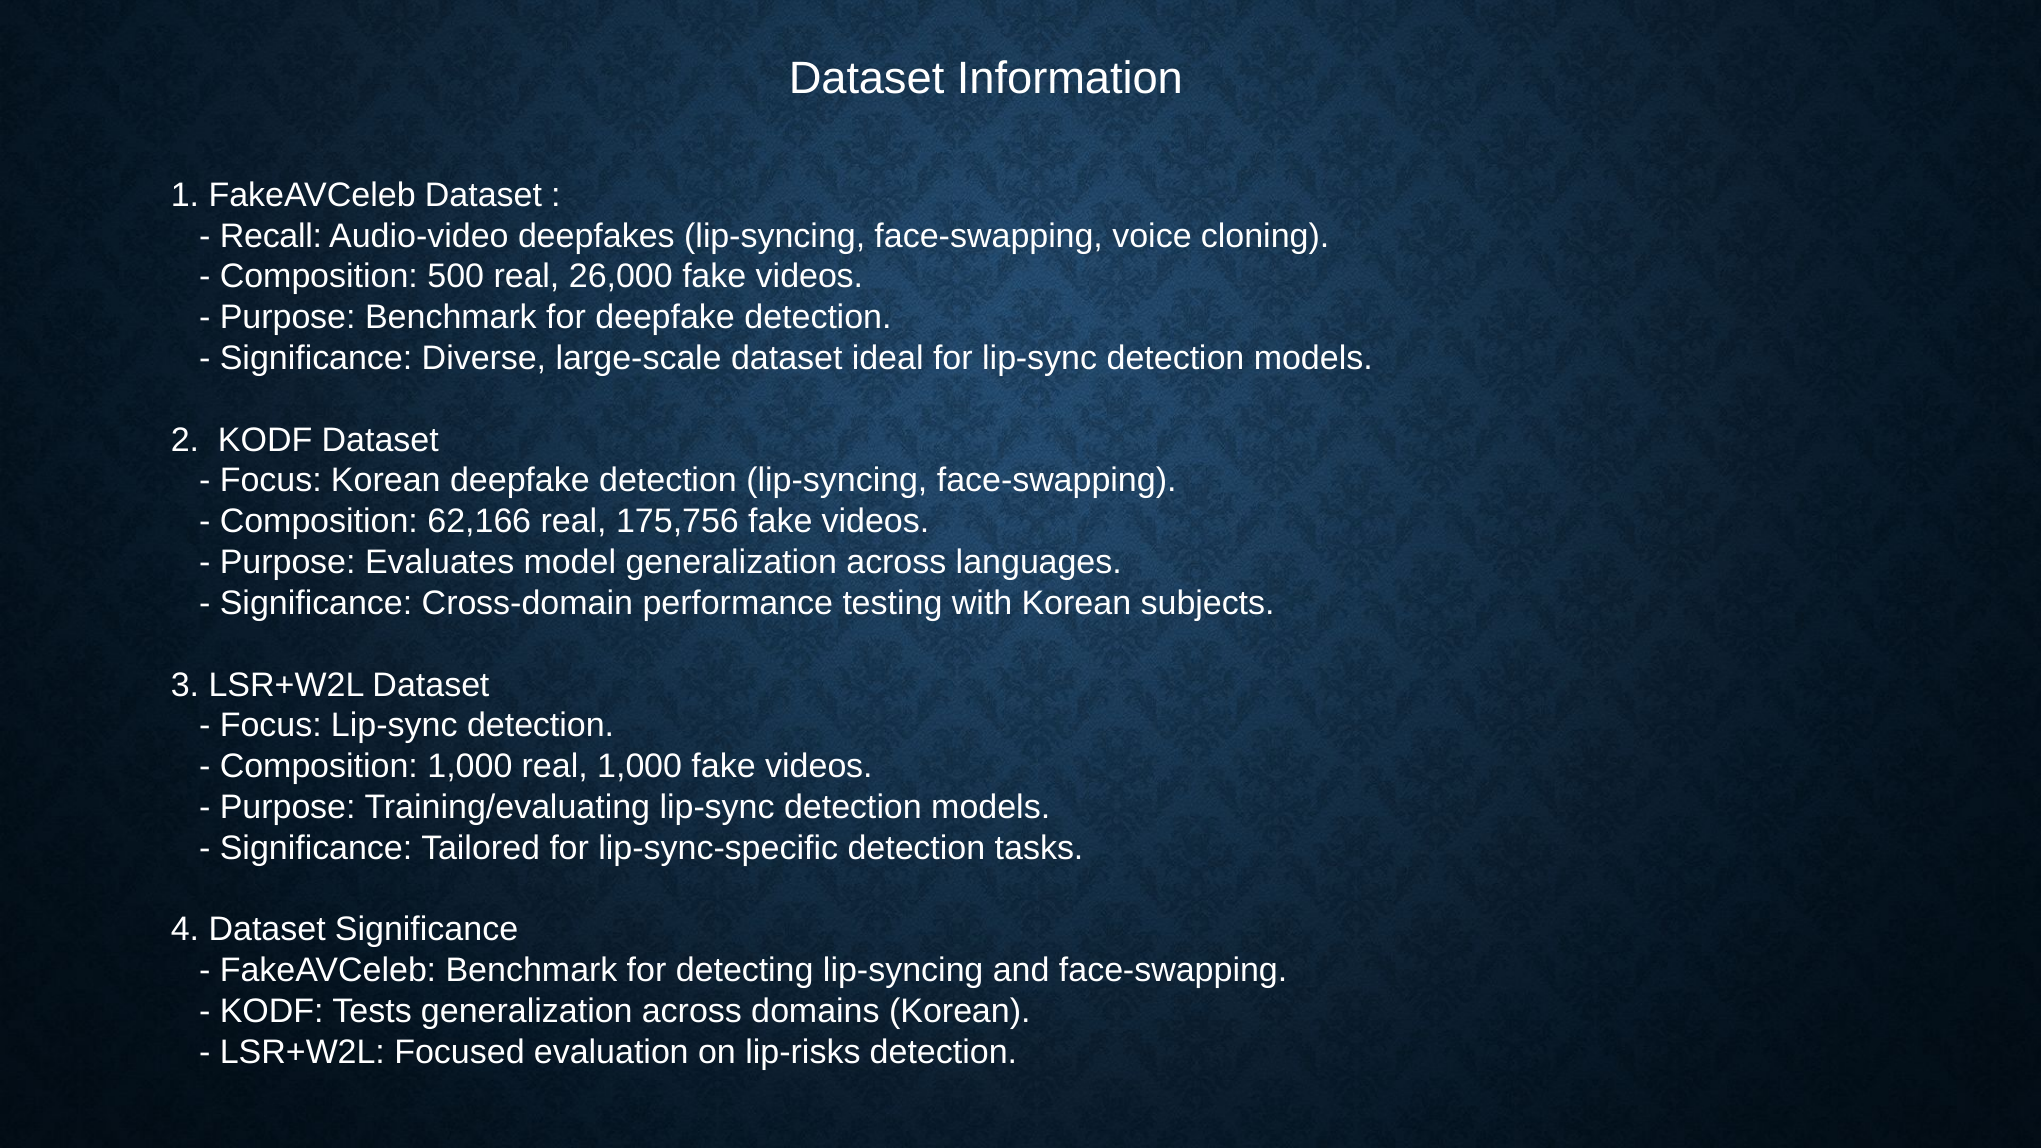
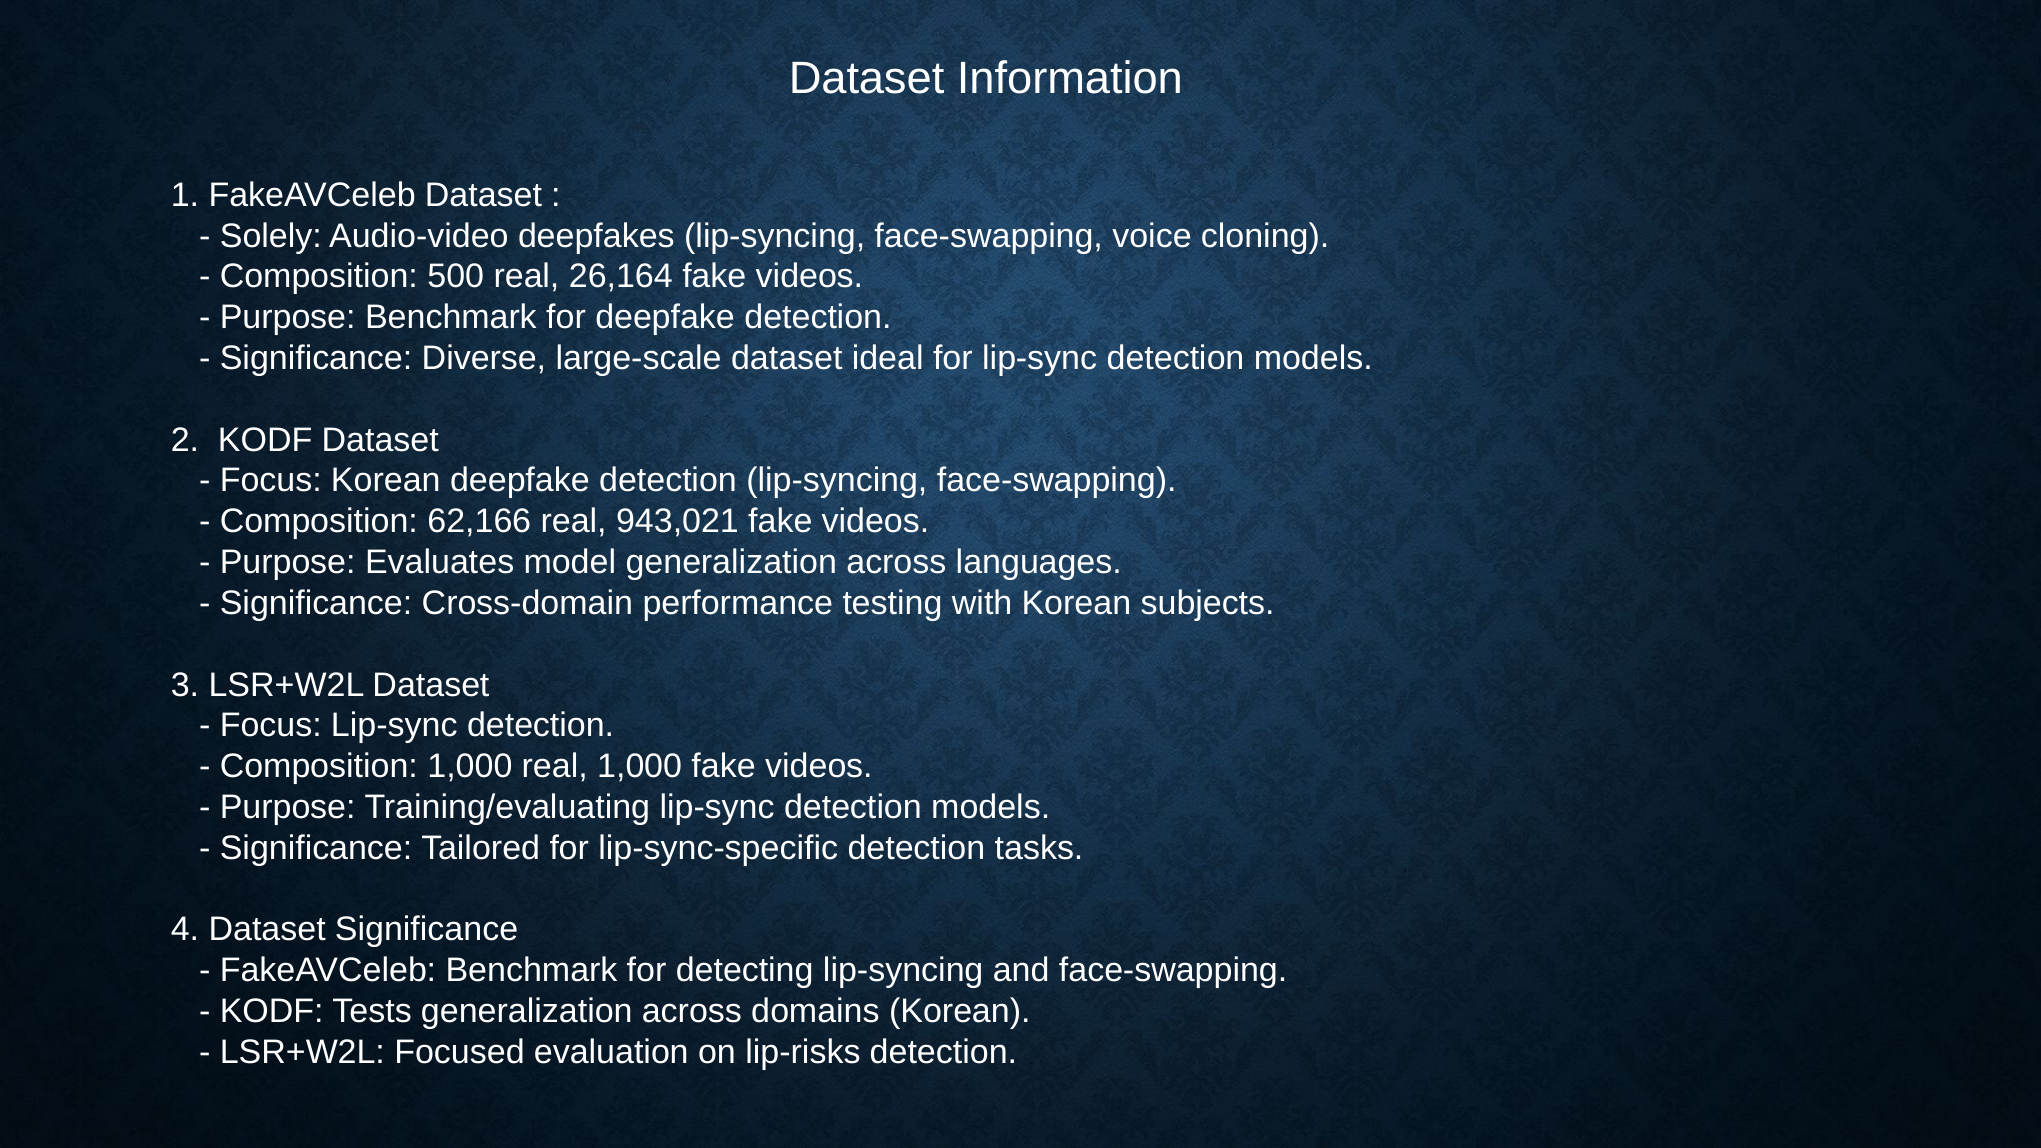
Recall: Recall -> Solely (271, 236)
26,000: 26,000 -> 26,164 (621, 277)
175,756: 175,756 -> 943,021 (677, 522)
